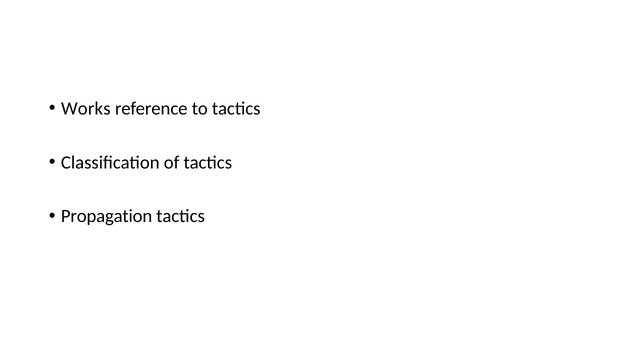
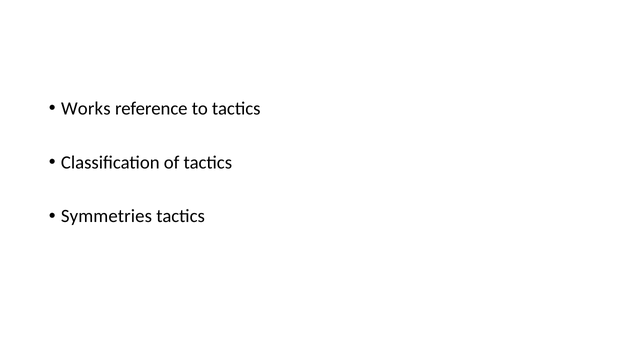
Propagation: Propagation -> Symmetries (106, 216)
